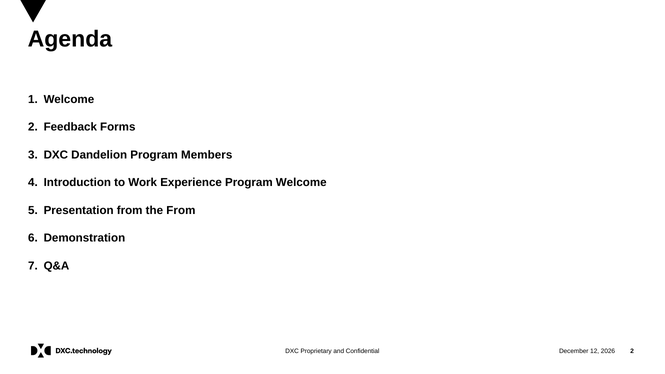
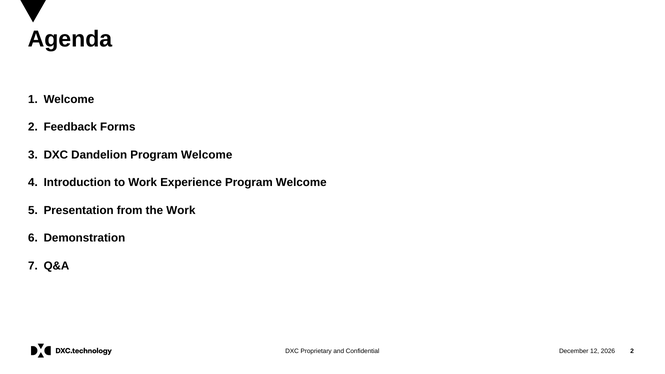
Dandelion Program Members: Members -> Welcome (207, 155)
the From: From -> Work (181, 210)
